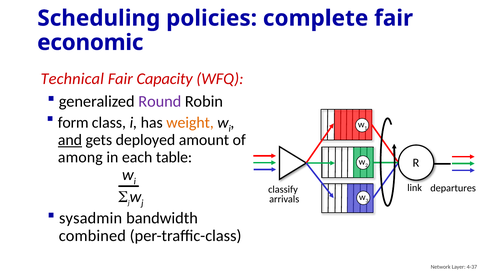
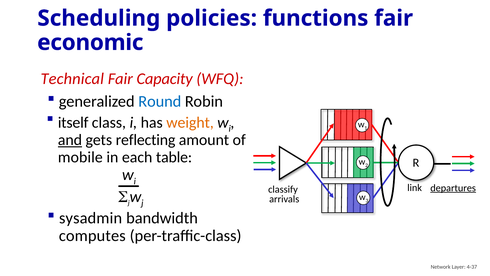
complete: complete -> functions (316, 18)
Round colour: purple -> blue (160, 101)
form: form -> itself (73, 122)
deployed: deployed -> reflecting (146, 140)
among: among -> mobile (80, 157)
departures underline: none -> present (453, 188)
combined: combined -> computes (92, 235)
